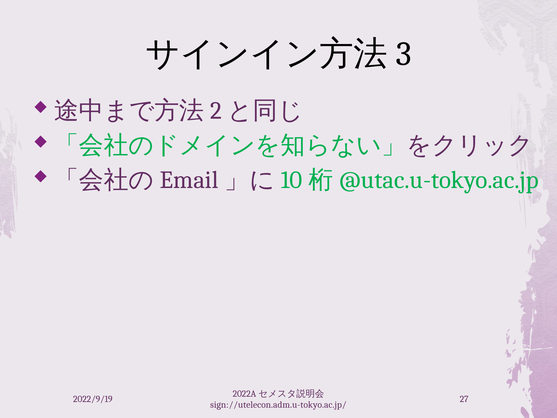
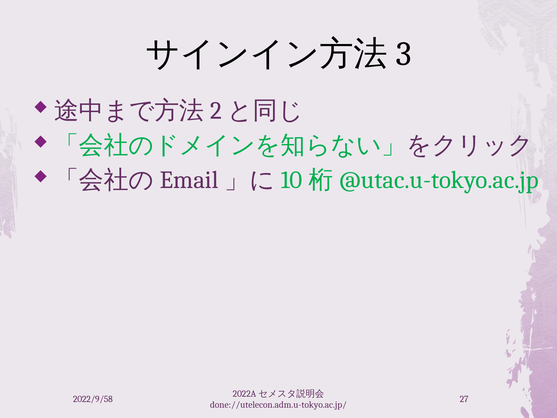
2022/9/19: 2022/9/19 -> 2022/9/58 (93, 399)
sign://utelecon.adm.u-tokyo.ac.jp/: sign://utelecon.adm.u-tokyo.ac.jp/ -> done://utelecon.adm.u-tokyo.ac.jp/ (278, 405)
